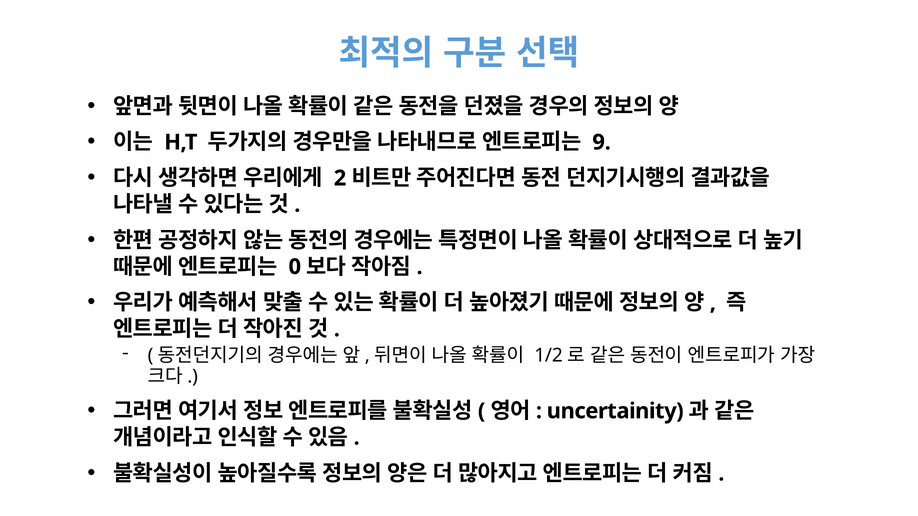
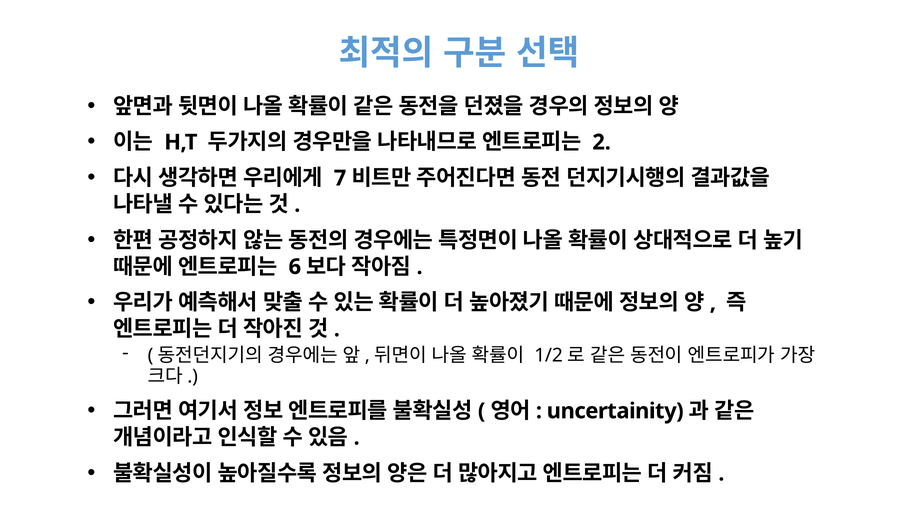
9: 9 -> 2 (602, 142)
2: 2 -> 7 (340, 178)
0: 0 -> 6 (295, 267)
